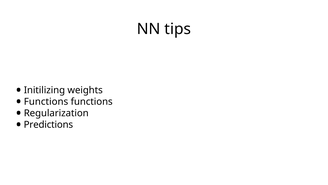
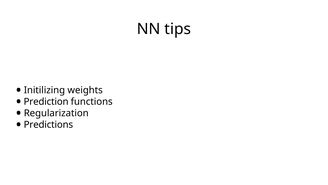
Functions: Functions -> Prediction (46, 101)
